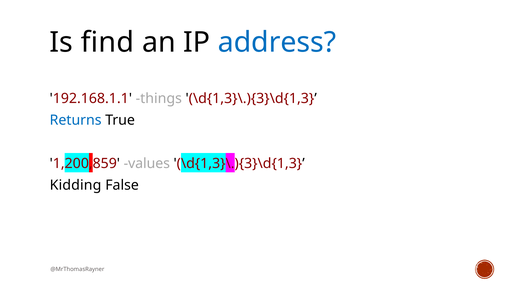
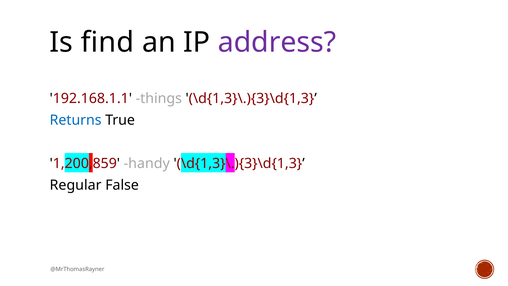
address colour: blue -> purple (277, 42)
values: values -> handy (147, 163)
Kidding: Kidding -> Regular (76, 185)
